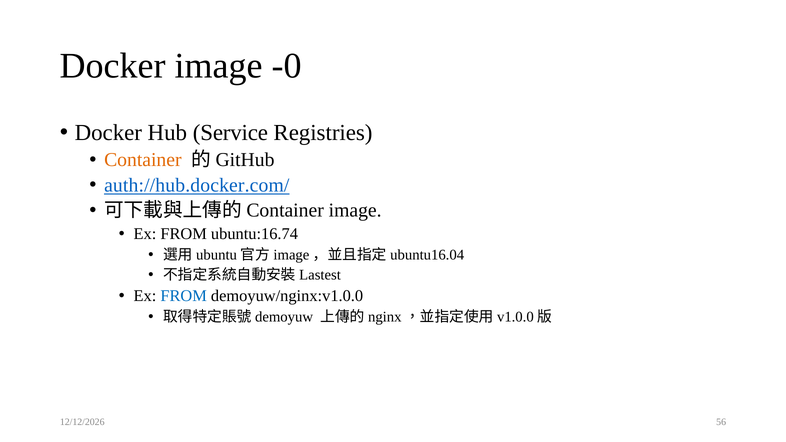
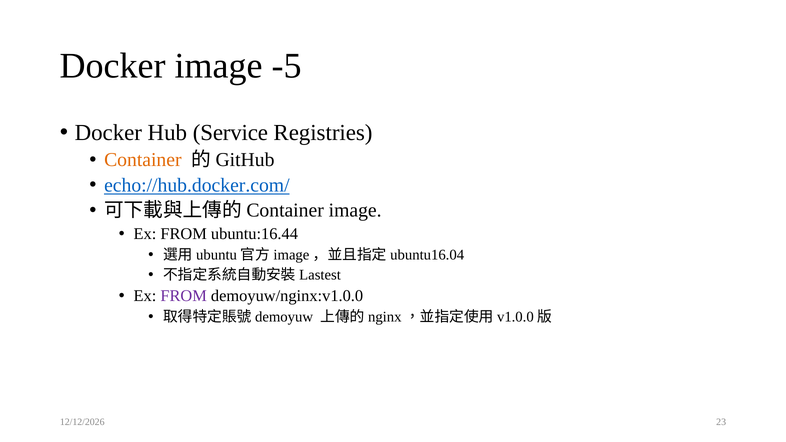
-0: -0 -> -5 (287, 66)
auth://hub.docker.com/: auth://hub.docker.com/ -> echo://hub.docker.com/ (197, 185)
ubuntu:16.74: ubuntu:16.74 -> ubuntu:16.44 (254, 234)
FROM colour: blue -> purple (184, 296)
56: 56 -> 23 (721, 422)
